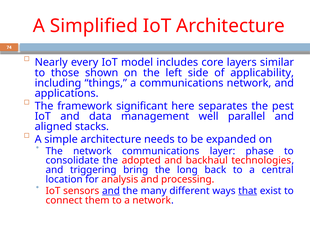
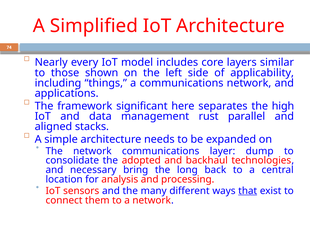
pest: pest -> high (283, 106)
well: well -> rust (209, 117)
phase: phase -> dump (260, 151)
triggering: triggering -> necessary (93, 170)
and underline: present -> none (111, 191)
